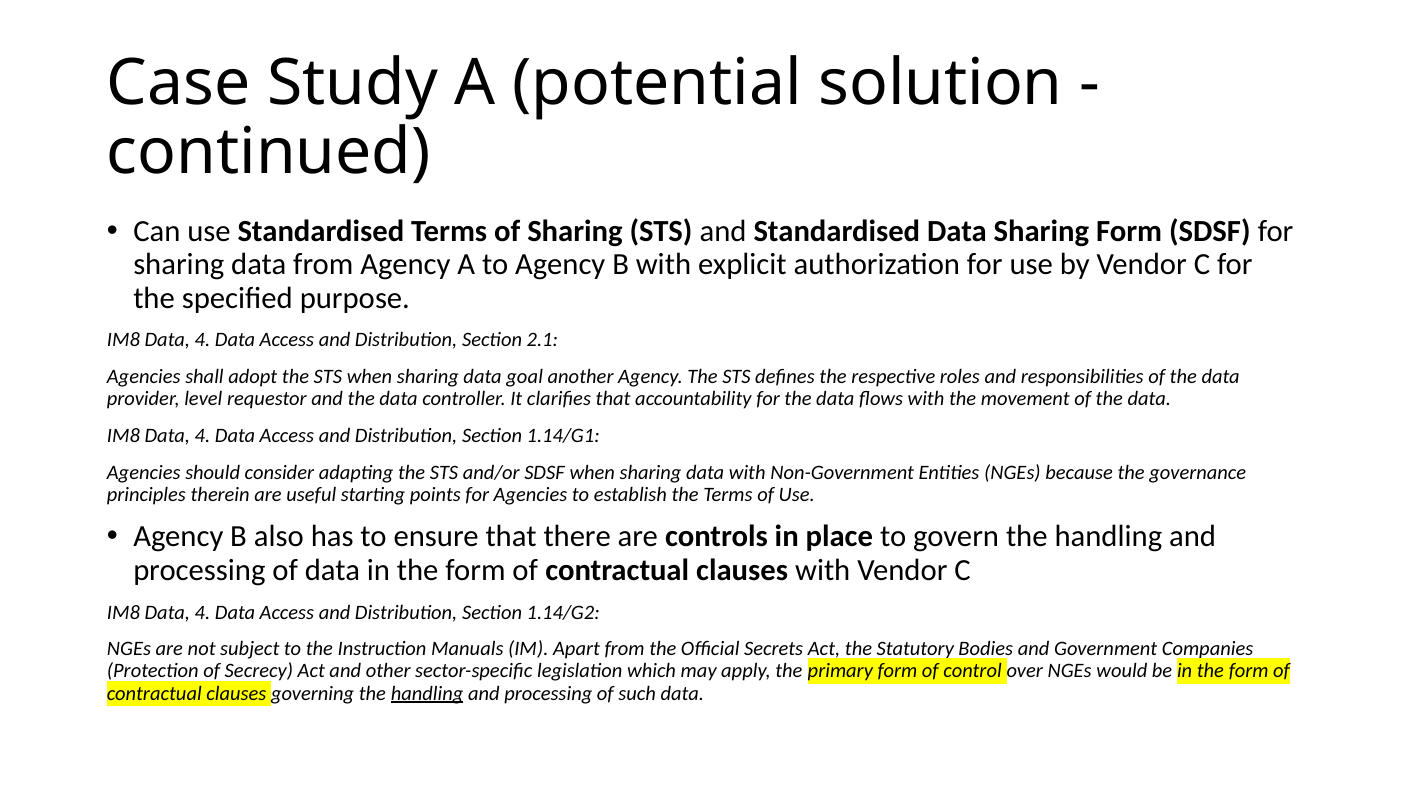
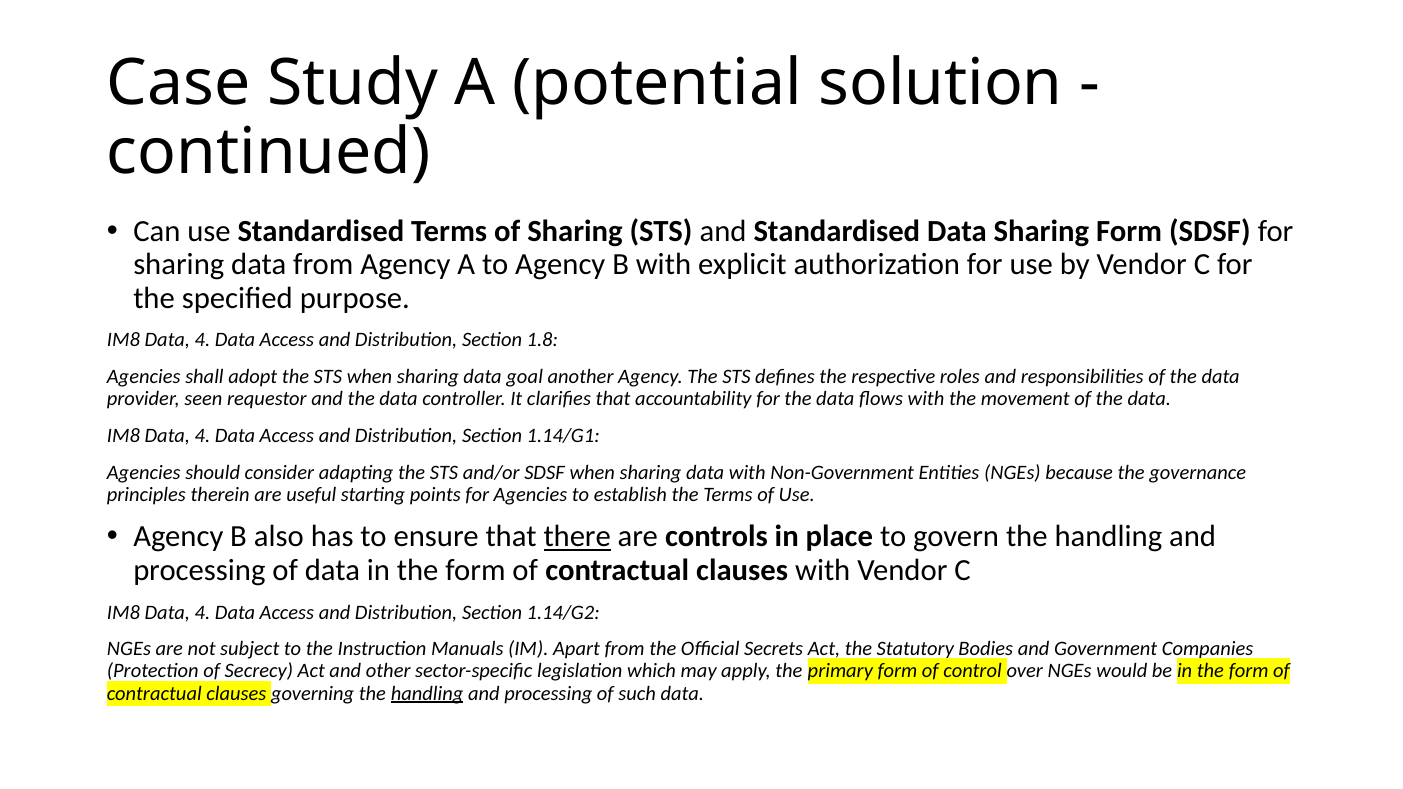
2.1: 2.1 -> 1.8 (542, 340)
level: level -> seen (203, 399)
there underline: none -> present (577, 537)
